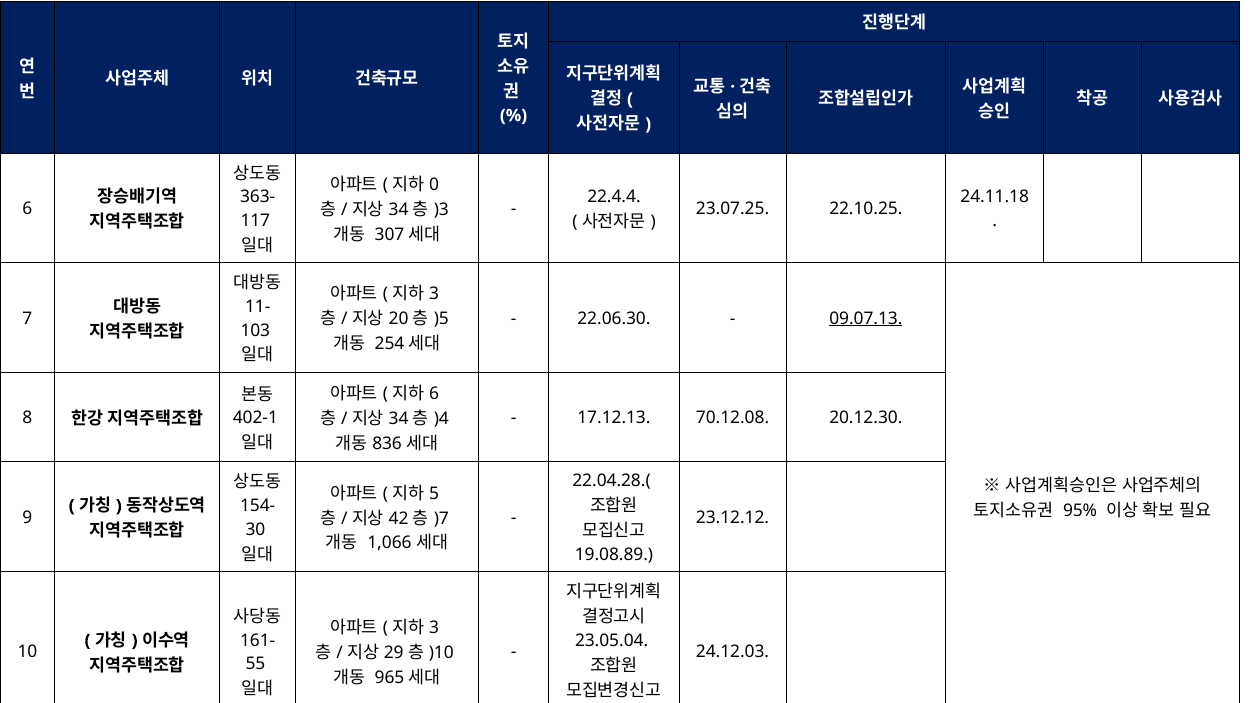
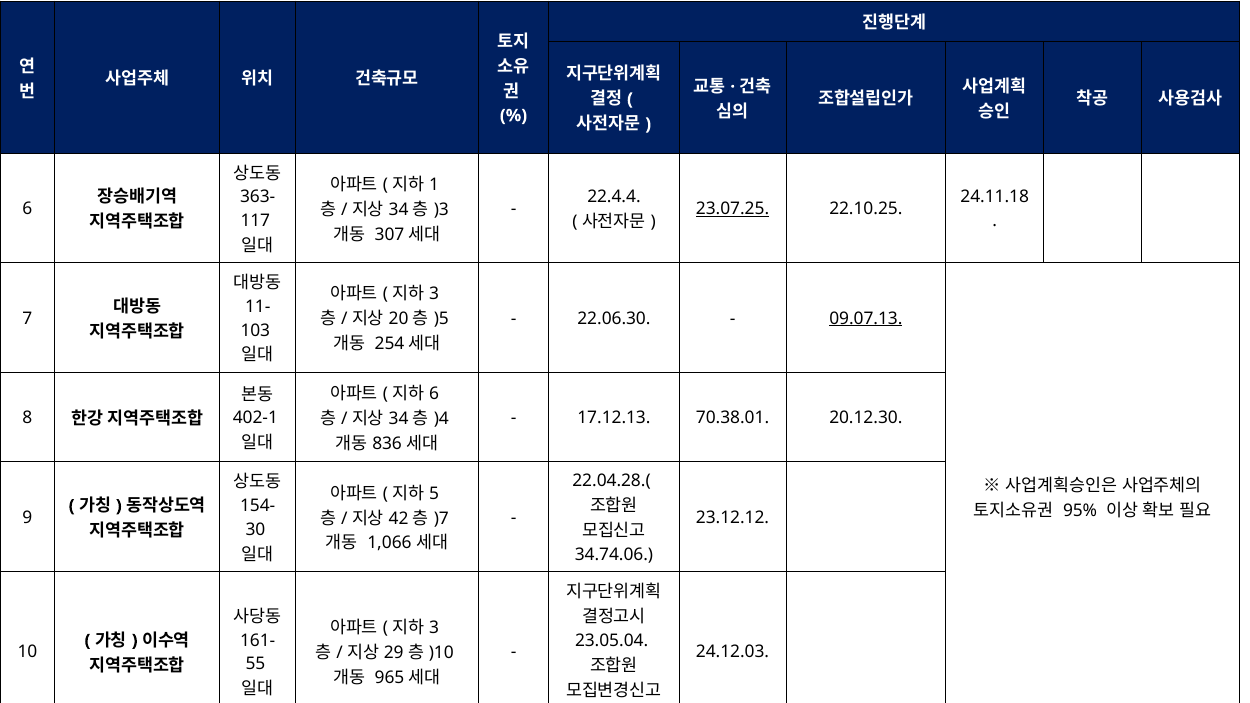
0: 0 -> 1 (434, 185)
23.07.25 underline: none -> present (733, 209)
70.12.08: 70.12.08 -> 70.38.01 (733, 418)
19.08.89: 19.08.89 -> 34.74.06 (614, 554)
